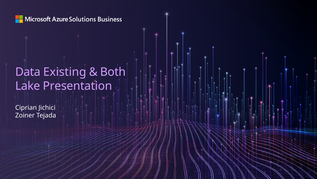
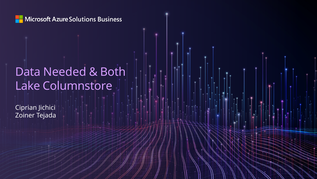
Existing: Existing -> Needed (65, 72)
Presentation: Presentation -> Columnstore (77, 86)
